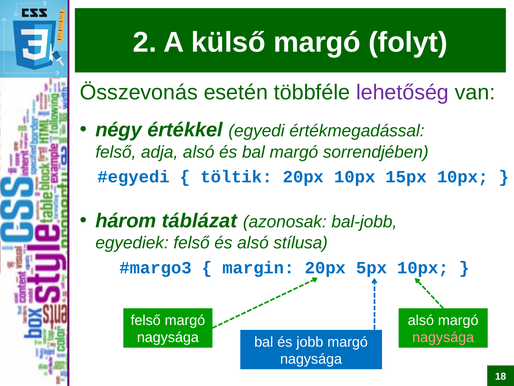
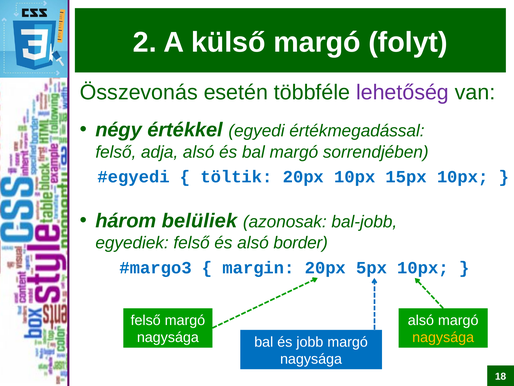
táblázat: táblázat -> belüliek (200, 221)
stílusa: stílusa -> border (301, 243)
nagysága colour: pink -> yellow (443, 337)
